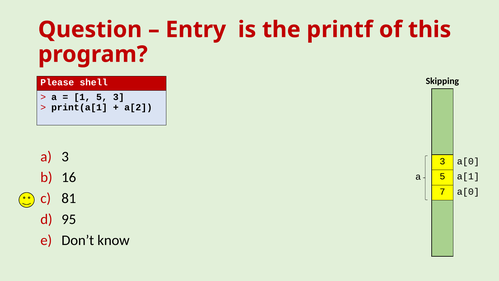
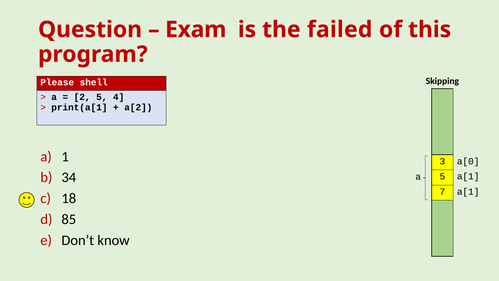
Entry: Entry -> Exam (196, 30)
printf: printf -> failed (340, 30)
1: 1 -> 2 (82, 97)
5 3: 3 -> 4 (119, 97)
3: 3 -> 1 (65, 156)
16: 16 -> 34 (69, 177)
7 a[0: a[0 -> a[1 (468, 191)
81: 81 -> 18 (69, 198)
95: 95 -> 85 (69, 219)
